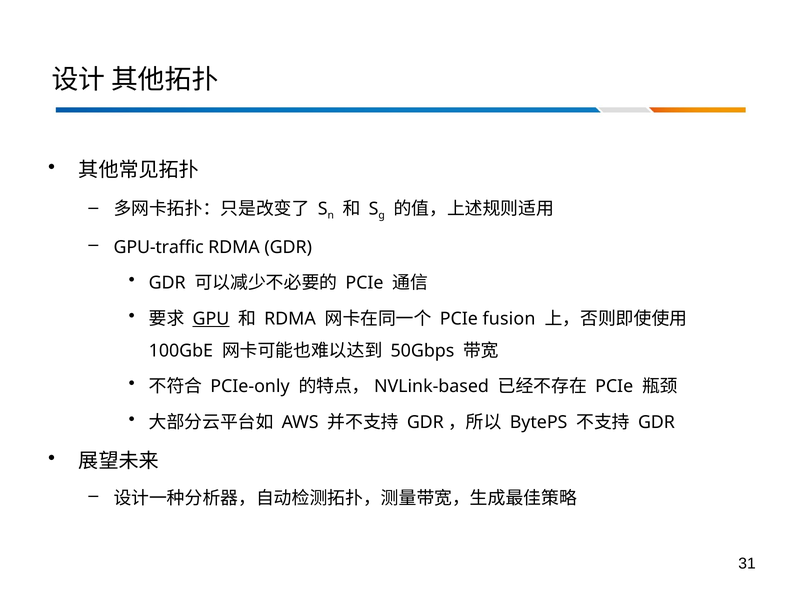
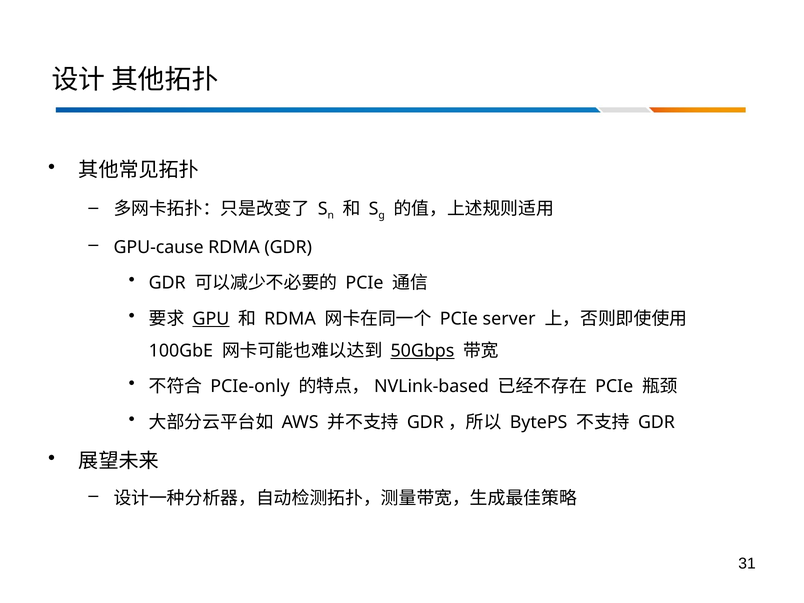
GPU-traffic: GPU-traffic -> GPU-cause (159, 247)
fusion: fusion -> server (509, 319)
50Gbps underline: none -> present (422, 351)
